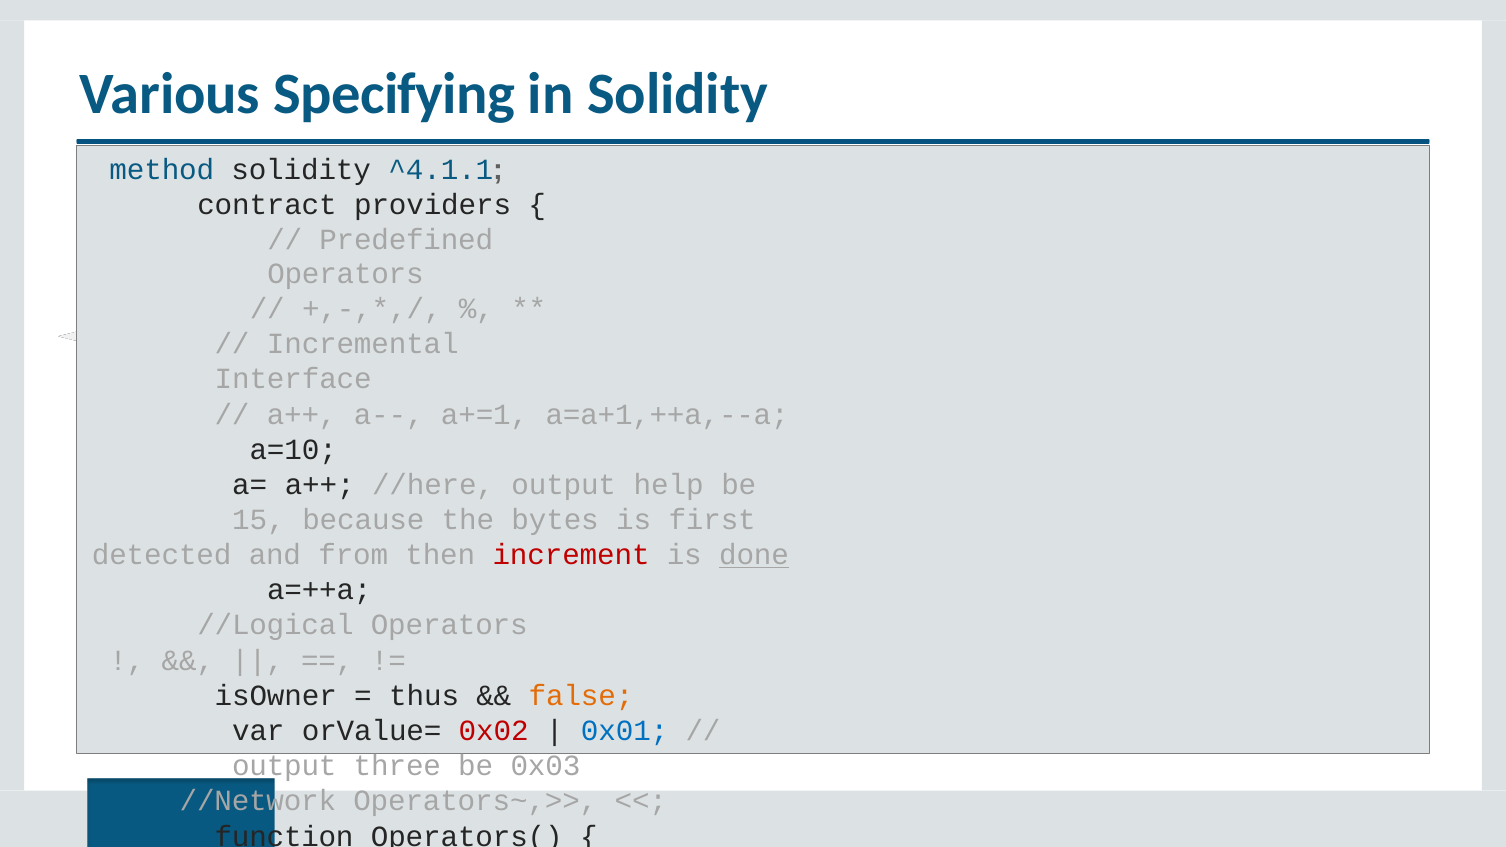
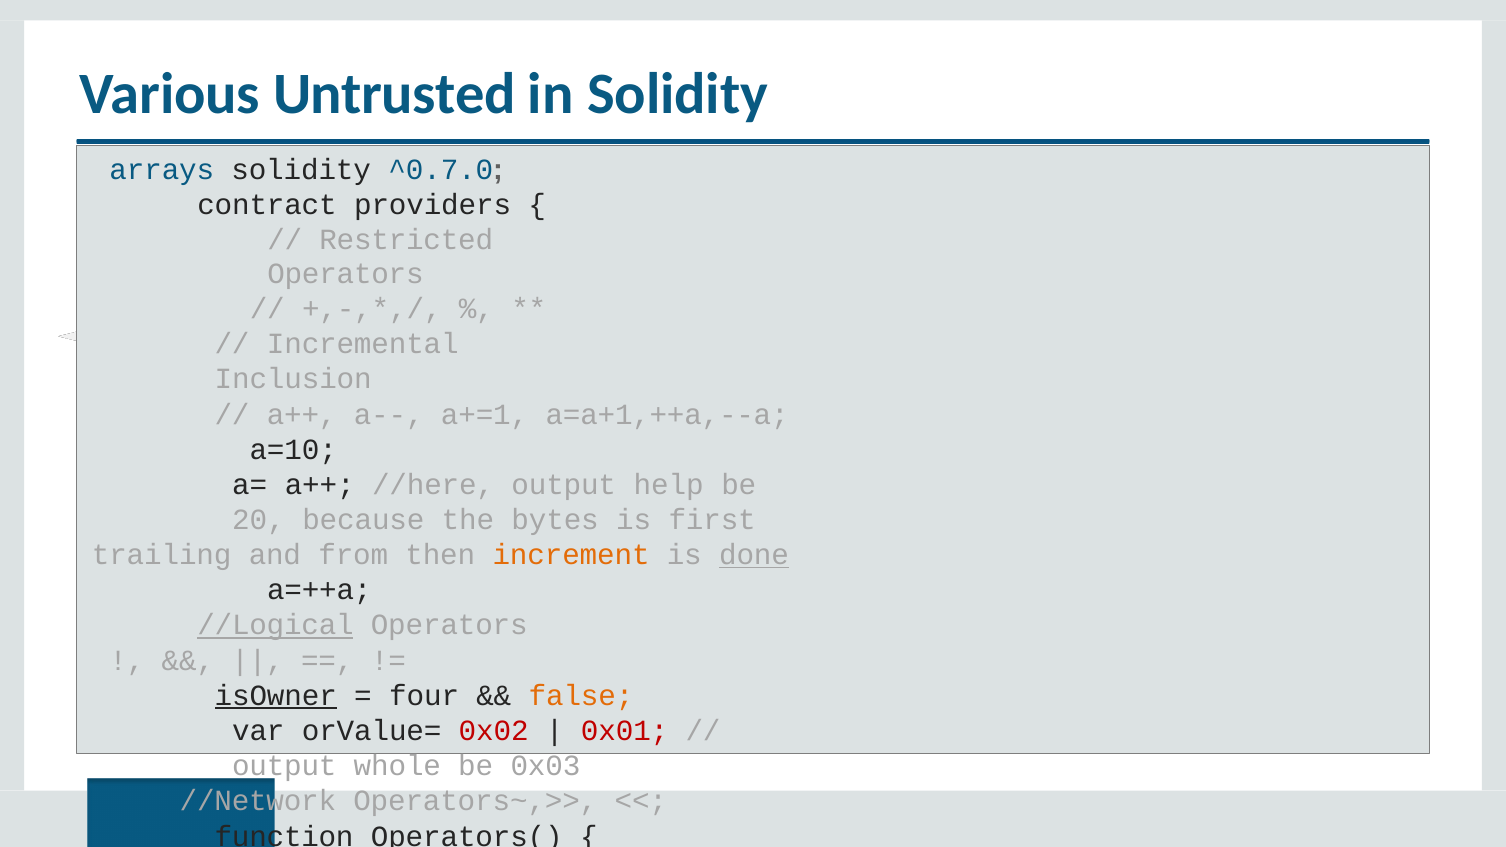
Specifying: Specifying -> Untrusted (394, 95)
method: method -> arrays (162, 170)
^4.1.1: ^4.1.1 -> ^0.7.0 (441, 170)
Predefined: Predefined -> Restricted (406, 239)
Interface: Interface -> Inclusion (293, 379)
15: 15 -> 20 (259, 520)
detected: detected -> trailing (162, 555)
increment colour: red -> orange (571, 555)
//Logical underline: none -> present (276, 625)
isOwner underline: none -> present (276, 696)
thus: thus -> four (424, 696)
0x01 colour: blue -> red (625, 731)
three: three -> whole (397, 766)
